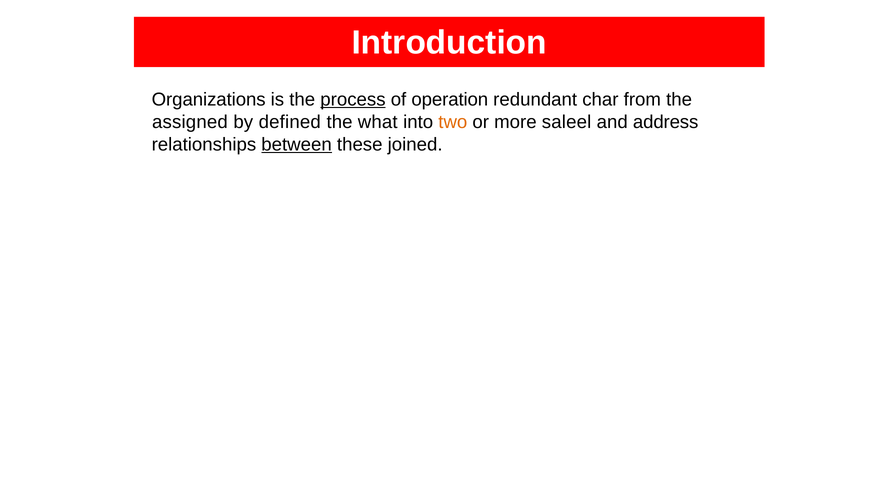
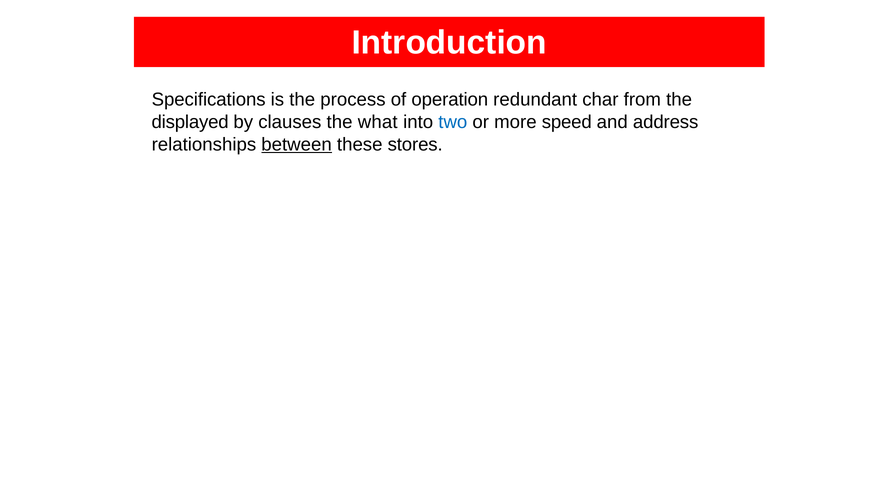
Organizations: Organizations -> Specifications (209, 100)
process underline: present -> none (353, 100)
assigned: assigned -> displayed (190, 122)
defined: defined -> clauses (290, 122)
two colour: orange -> blue (453, 122)
saleel: saleel -> speed (567, 122)
joined: joined -> stores (415, 144)
